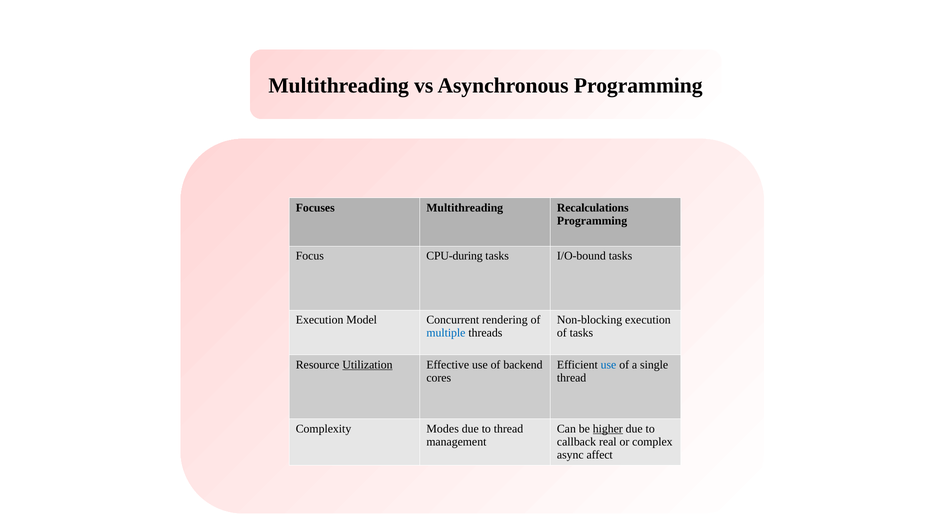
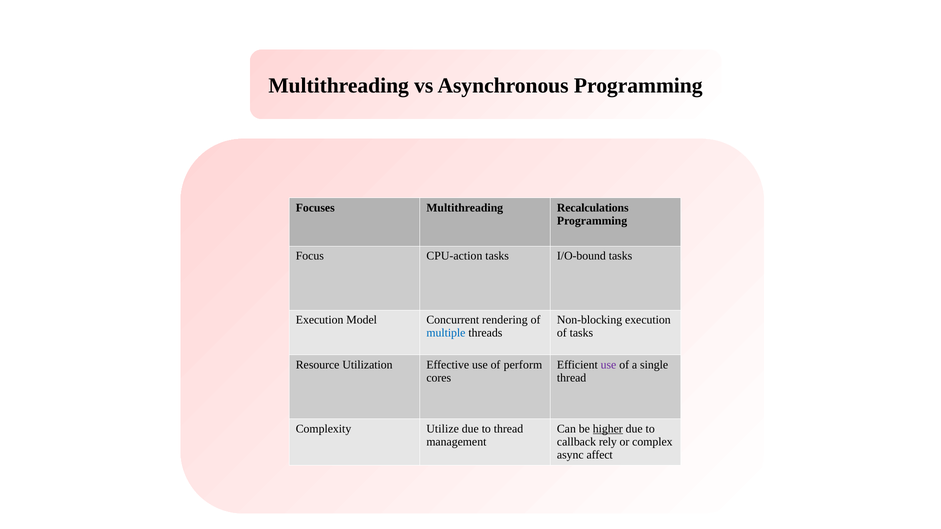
CPU-during: CPU-during -> CPU-action (454, 256)
Utilization underline: present -> none (368, 365)
backend: backend -> perform (523, 365)
use colour: blue -> purple (608, 365)
Modes: Modes -> Utilize (443, 429)
real: real -> rely (608, 442)
